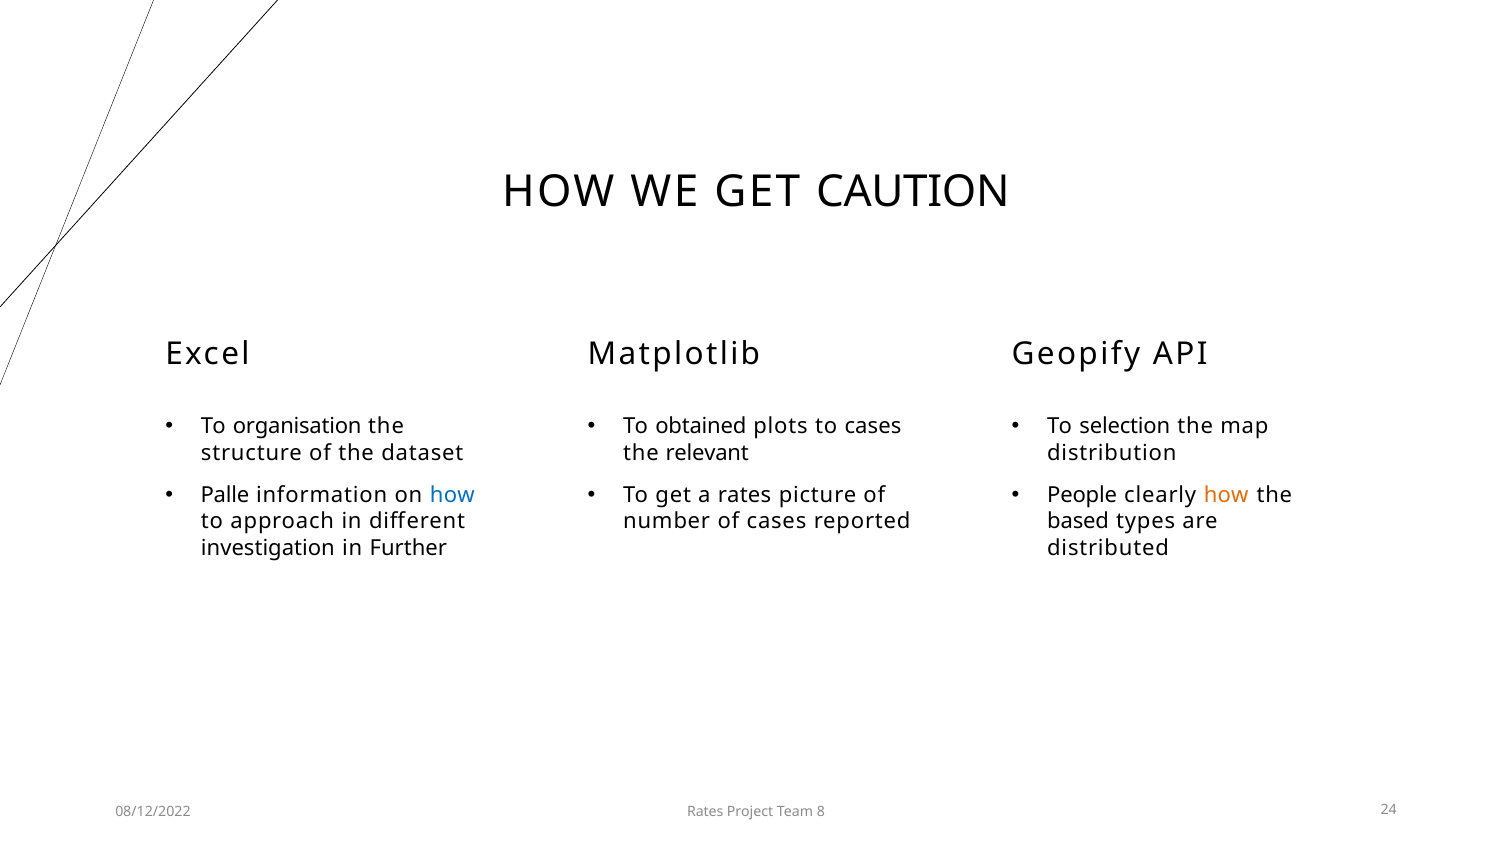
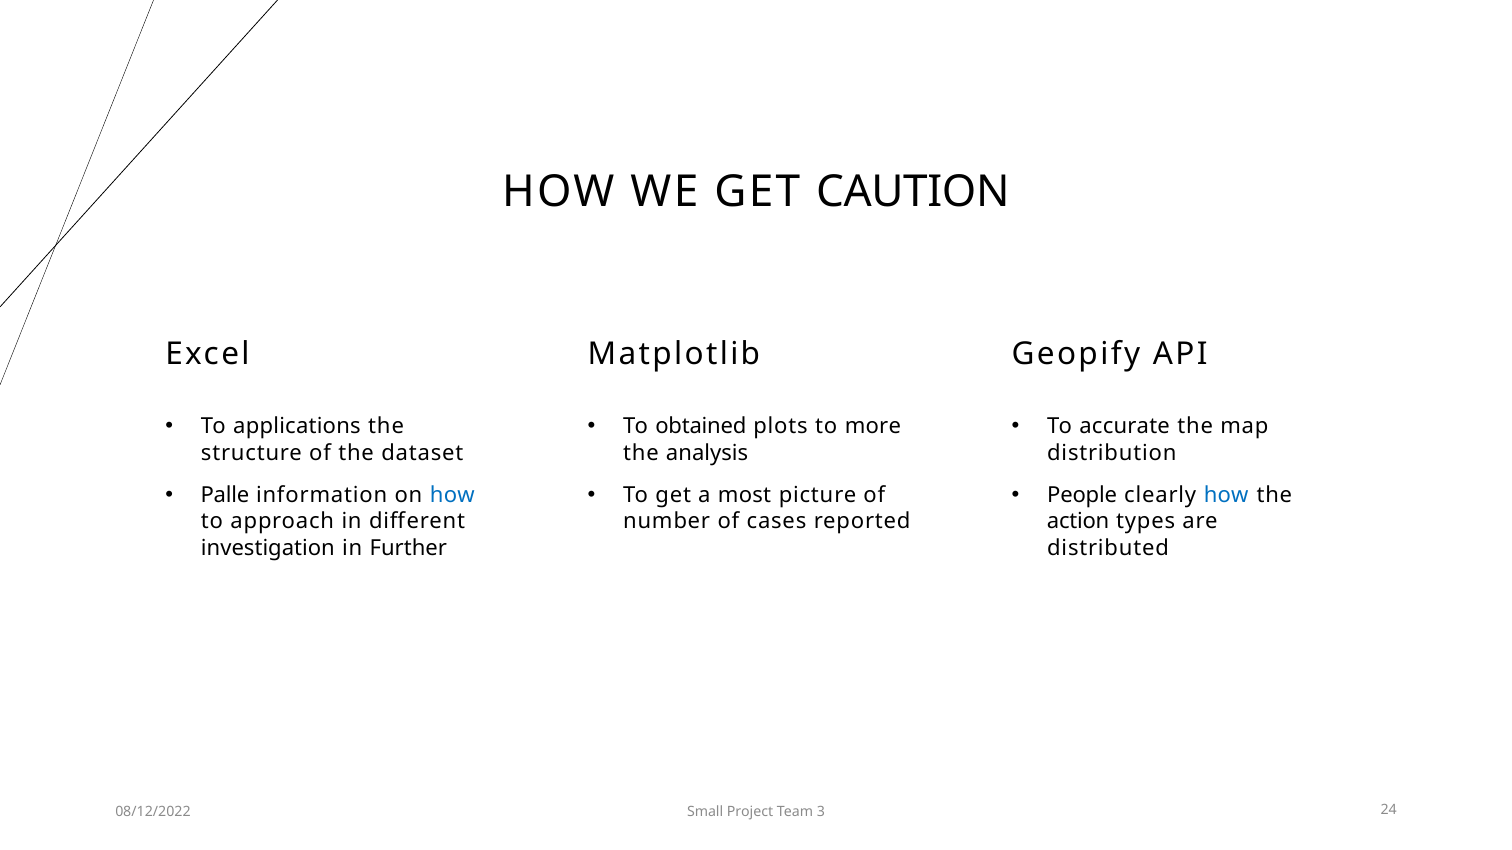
organisation: organisation -> applications (297, 427)
to cases: cases -> more (873, 427)
selection: selection -> accurate (1125, 427)
relevant: relevant -> analysis (707, 453)
a rates: rates -> most (745, 495)
how colour: orange -> blue (1226, 495)
based: based -> action (1078, 522)
08/12/2022 Rates: Rates -> Small (705, 812)
8: 8 -> 3 (821, 812)
